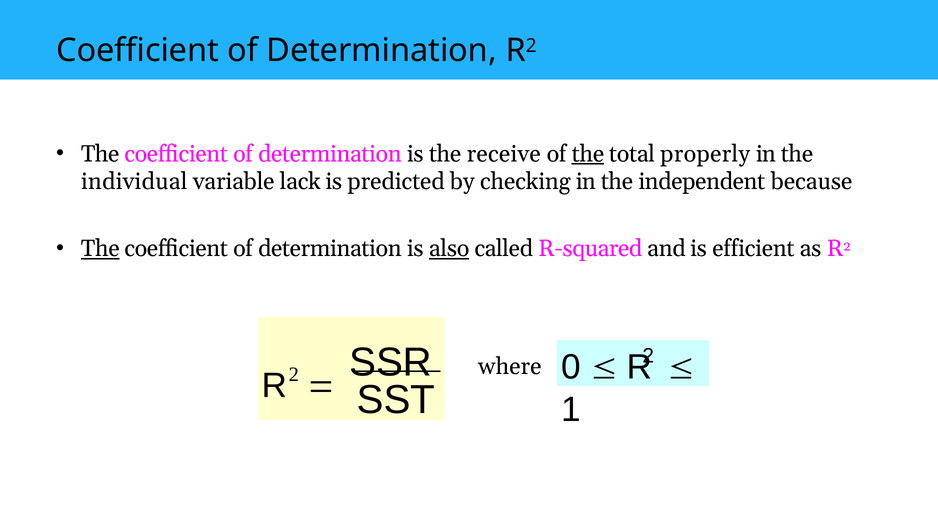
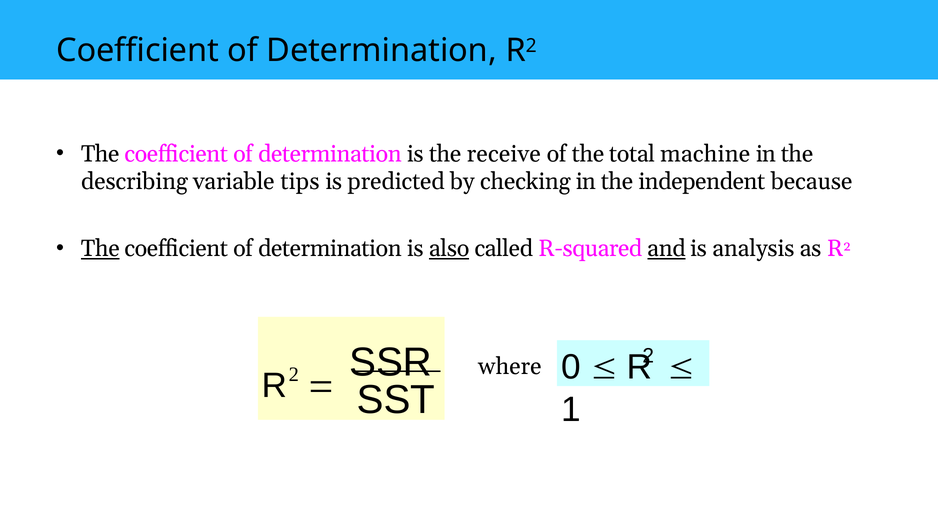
the underline: present -> none (588, 154)
properly: properly -> machine (705, 154)
individual: individual -> describing (134, 181)
lack: lack -> tips (300, 181)
and underline: none -> present (667, 248)
efficient: efficient -> analysis (753, 248)
